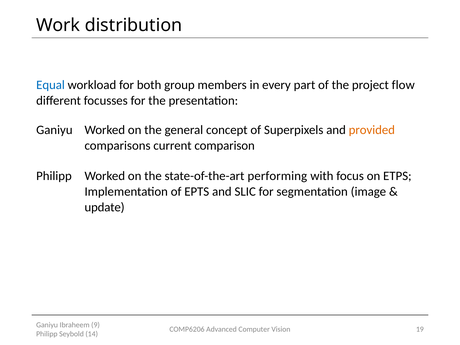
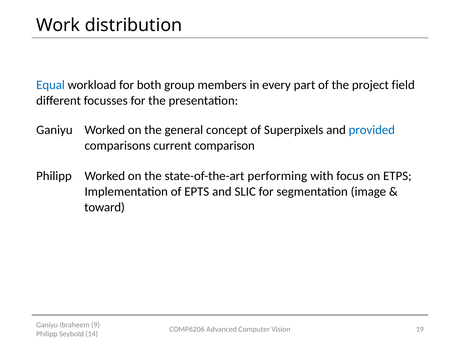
flow: flow -> field (403, 85)
provided colour: orange -> blue (372, 130)
update: update -> toward (105, 207)
